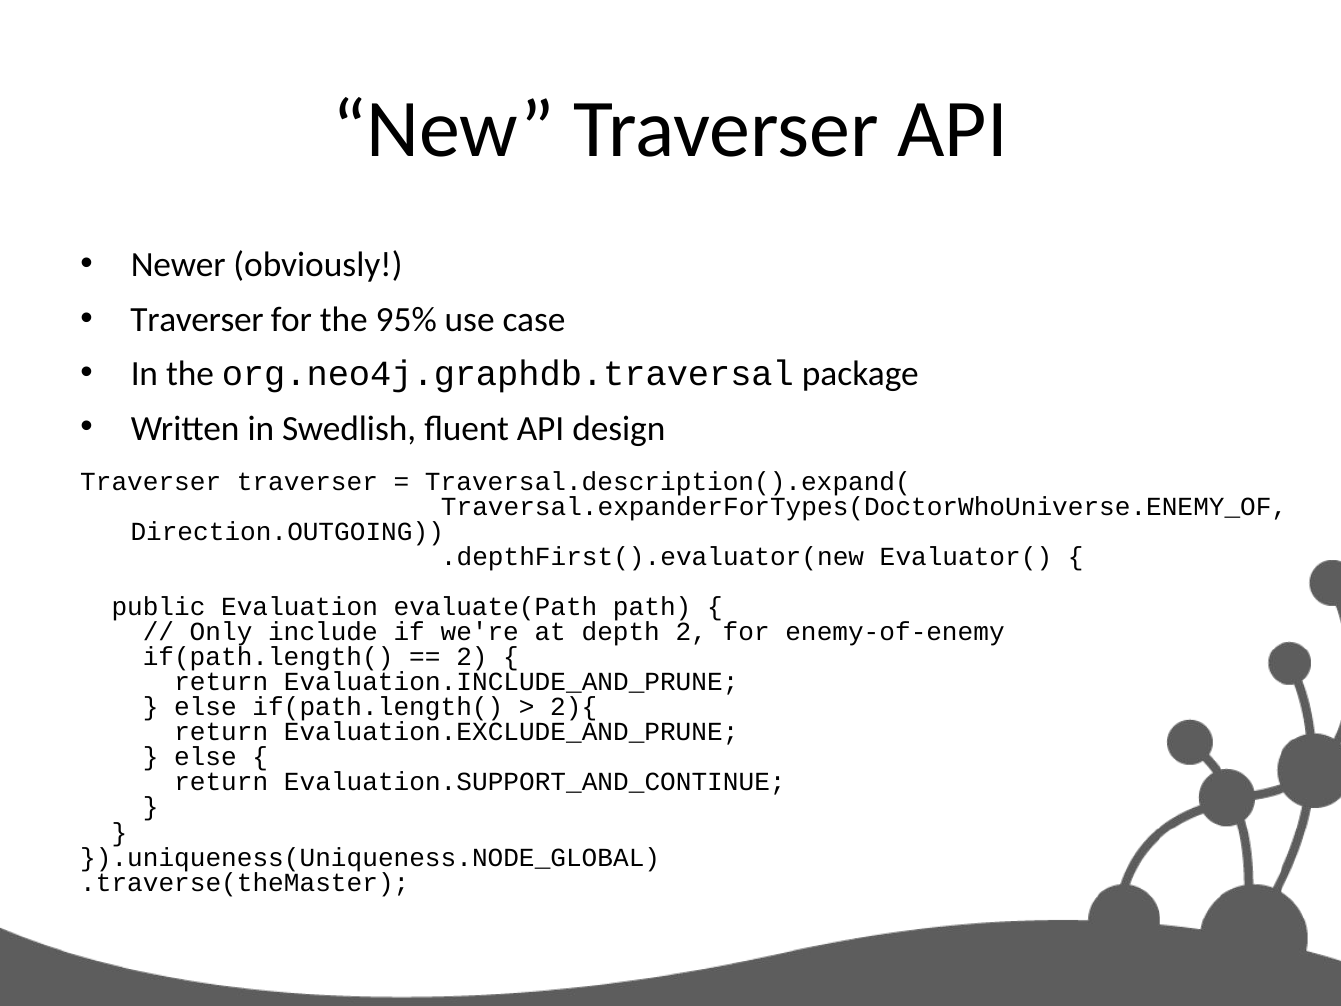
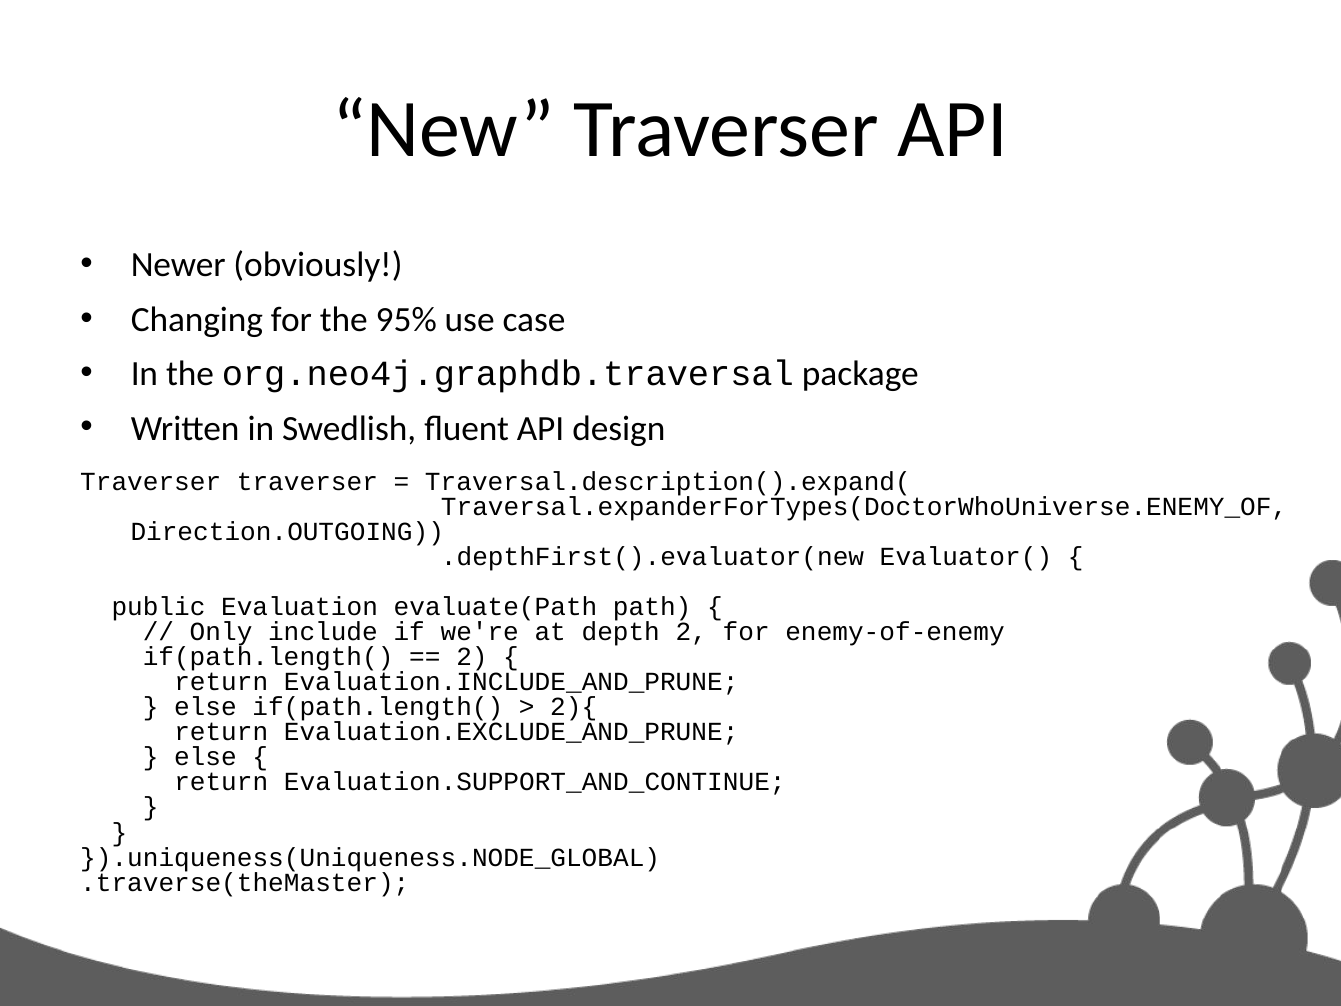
Traverser: Traverser -> Changing (197, 319)
